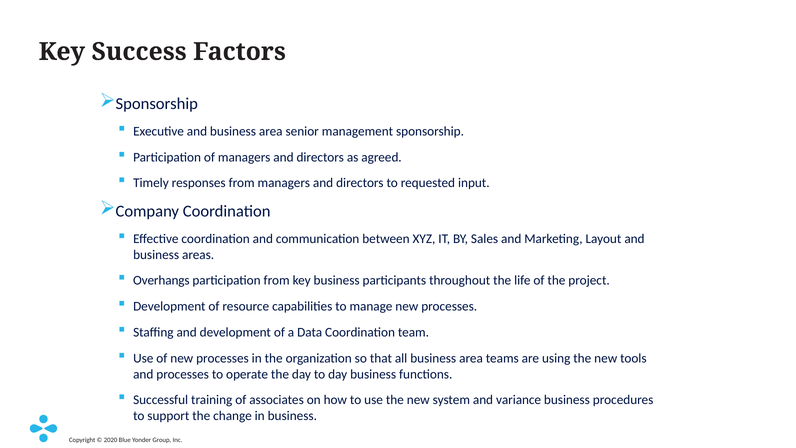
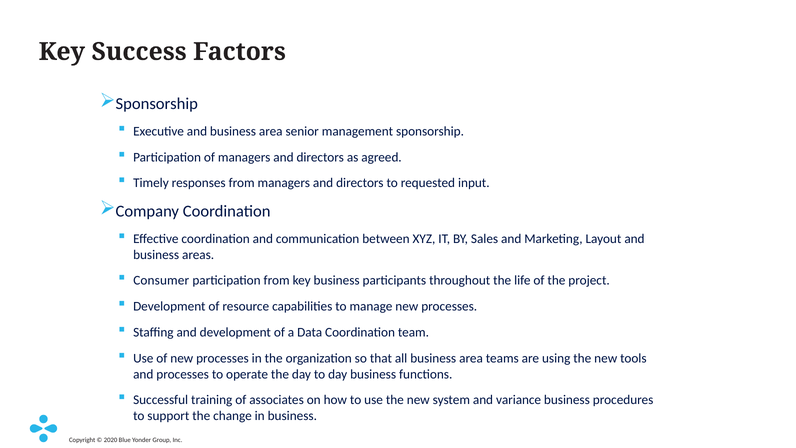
Overhangs: Overhangs -> Consumer (161, 280)
